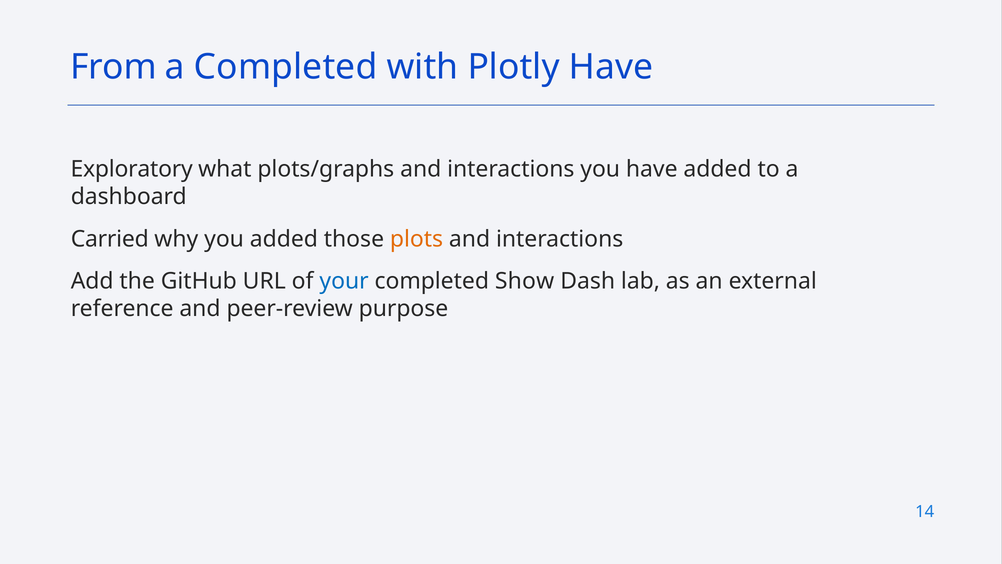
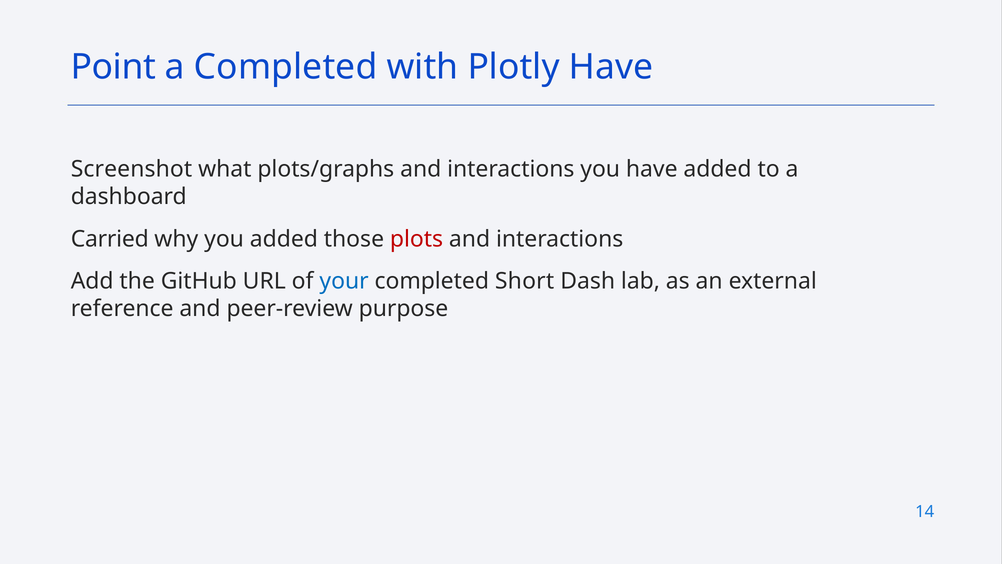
From: From -> Point (113, 67)
Exploratory: Exploratory -> Screenshot (131, 169)
plots colour: orange -> red (417, 239)
Show: Show -> Short (525, 281)
